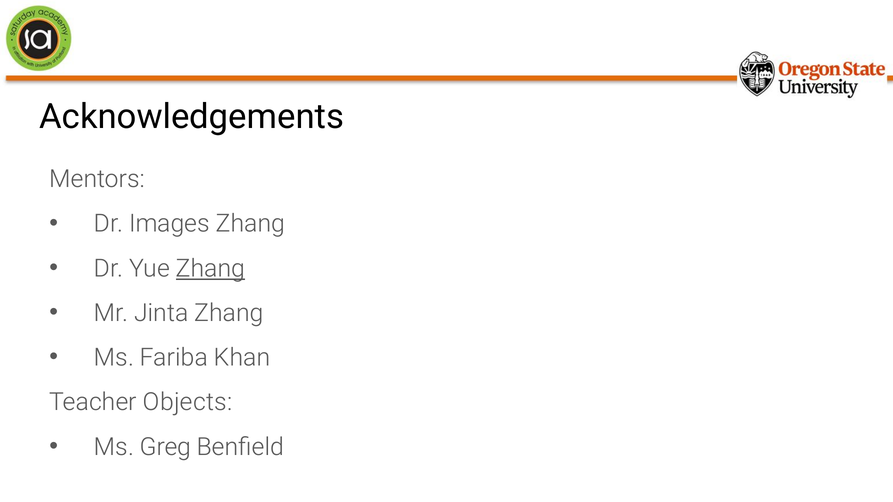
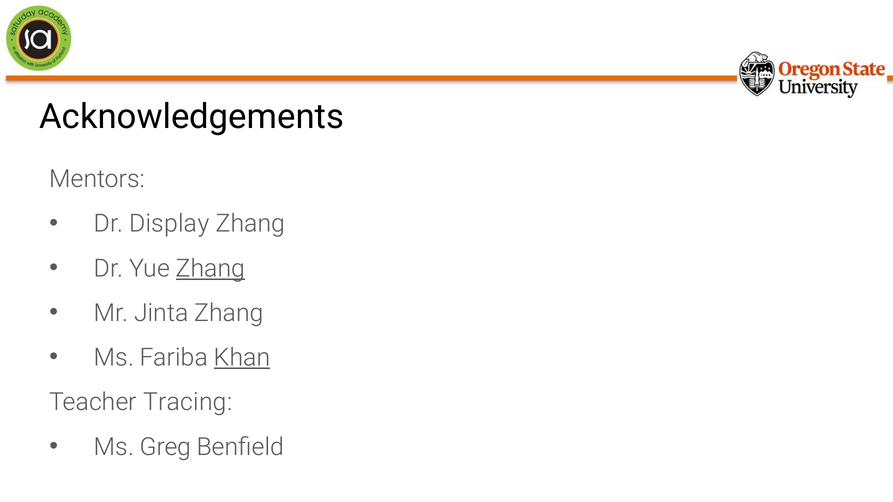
Images: Images -> Display (169, 224)
Khan underline: none -> present (242, 358)
Objects: Objects -> Tracing (188, 403)
